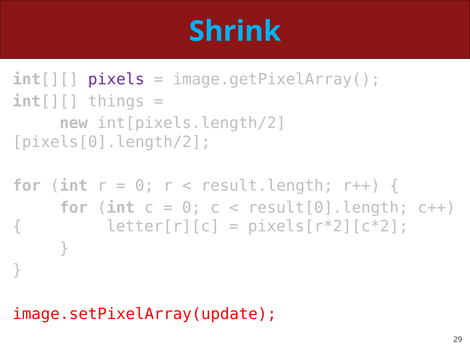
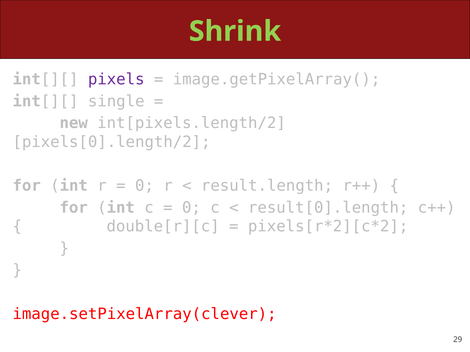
Shrink colour: light blue -> light green (235, 31)
things: things -> single (116, 101)
letter[r][c: letter[r][c -> double[r][c (163, 227)
image.setPixelArray(update: image.setPixelArray(update -> image.setPixelArray(clever (145, 314)
